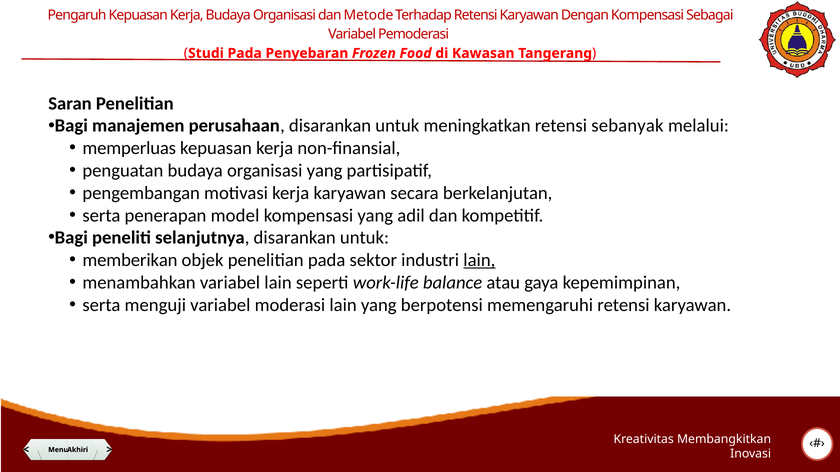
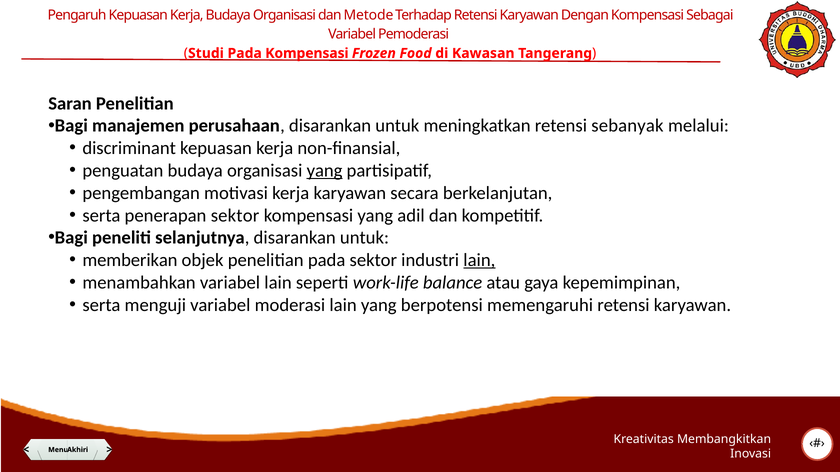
Pada Penyebaran: Penyebaran -> Kompensasi (307, 53)
memperluas: memperluas -> discriminant (129, 148)
yang underline: none -> present (325, 171)
penerapan model: model -> sektor (235, 216)
